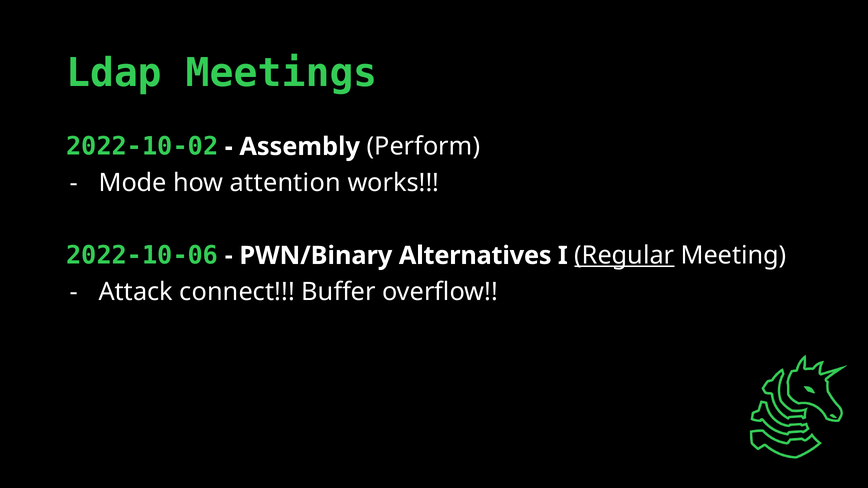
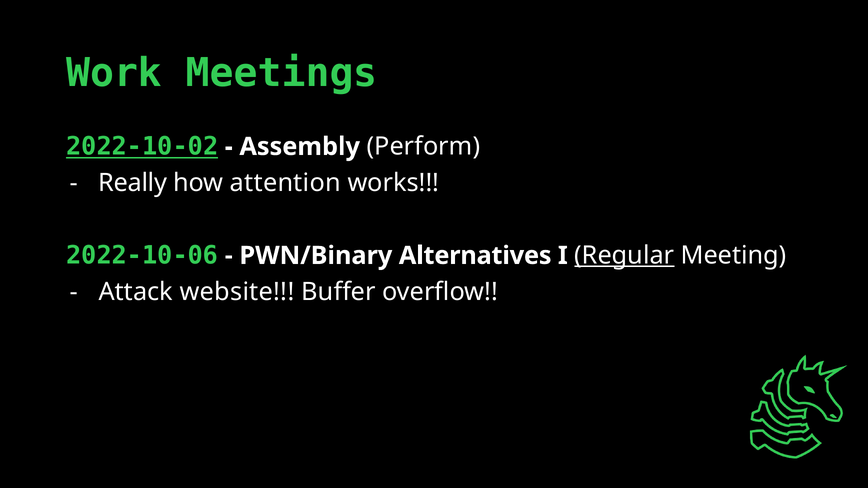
Ldap: Ldap -> Work (114, 73)
2022-10-02 underline: none -> present (142, 147)
Mode: Mode -> Really (133, 183)
connect: connect -> website (237, 292)
